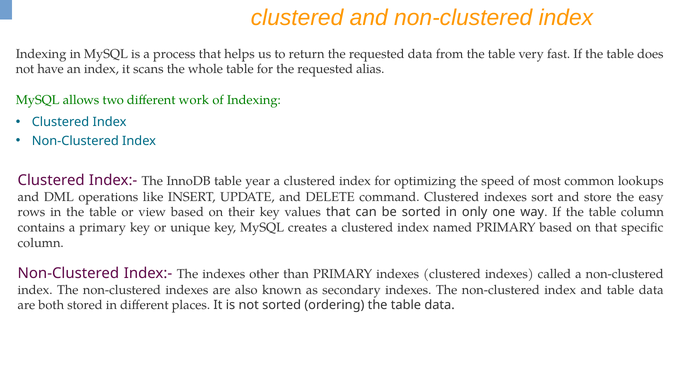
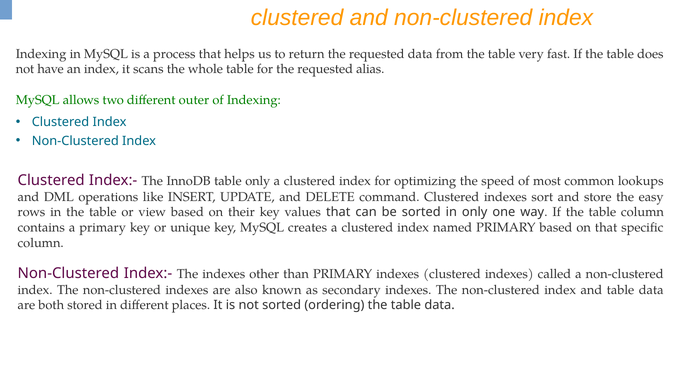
work: work -> outer (194, 100)
table year: year -> only (258, 181)
